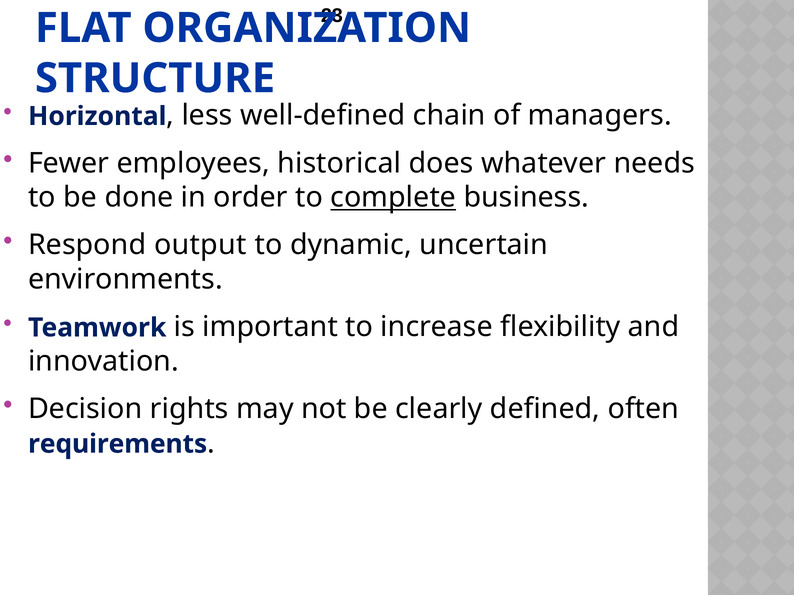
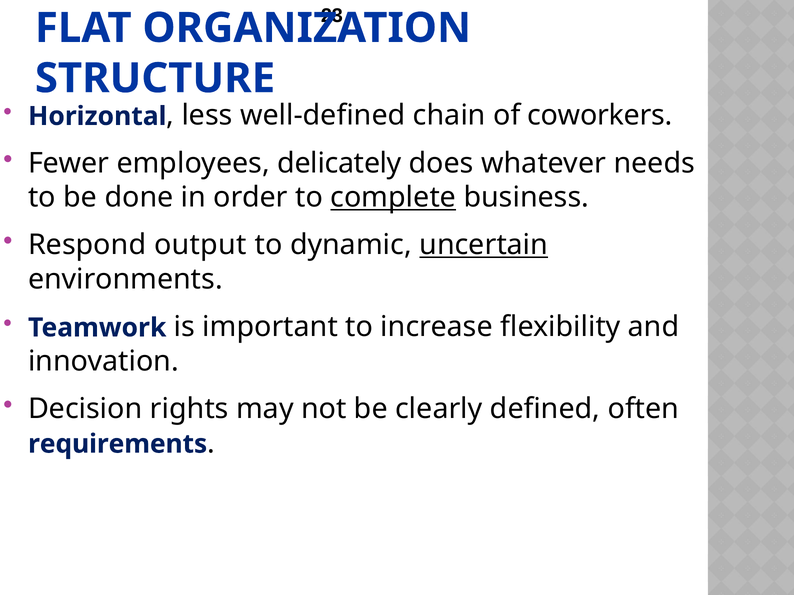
managers: managers -> coworkers (600, 116)
historical: historical -> delicately (339, 163)
uncertain underline: none -> present (484, 245)
